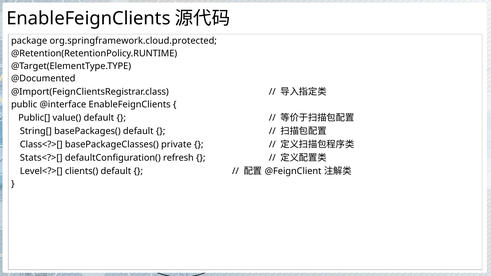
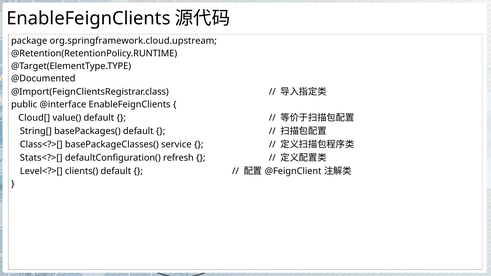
org.springframework.cloud.protected: org.springframework.cloud.protected -> org.springframework.cloud.upstream (133, 41)
Public[: Public[ -> Cloud[ (34, 118)
private: private -> service (176, 145)
